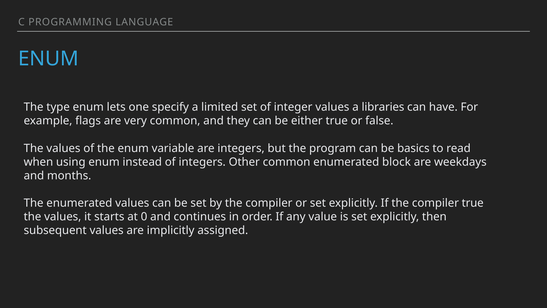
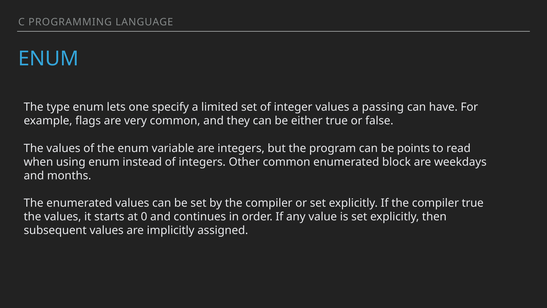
libraries: libraries -> passing (383, 107)
basics: basics -> points (413, 148)
